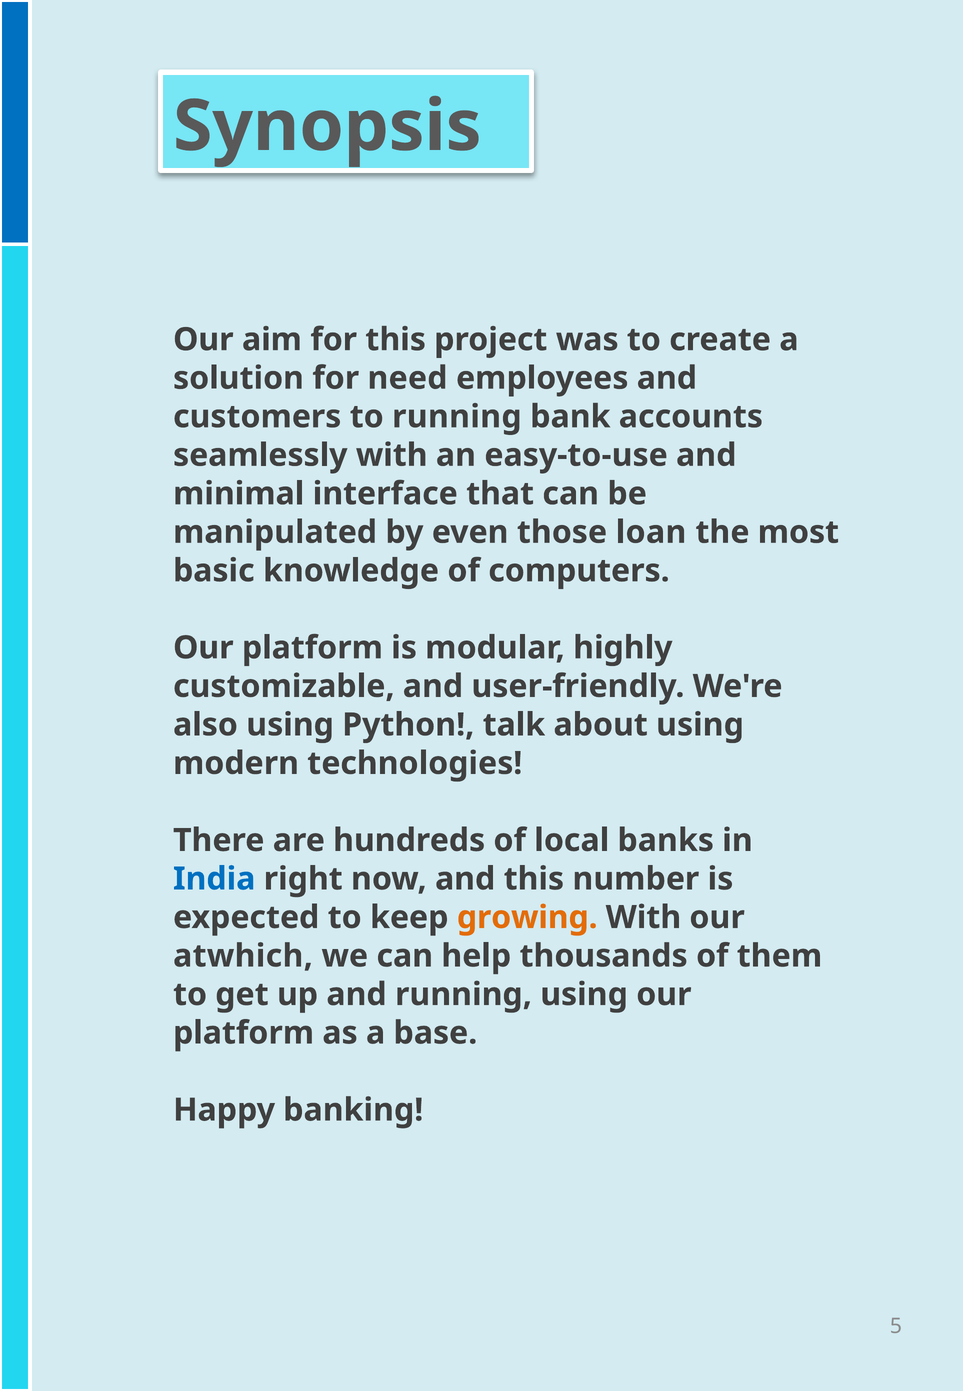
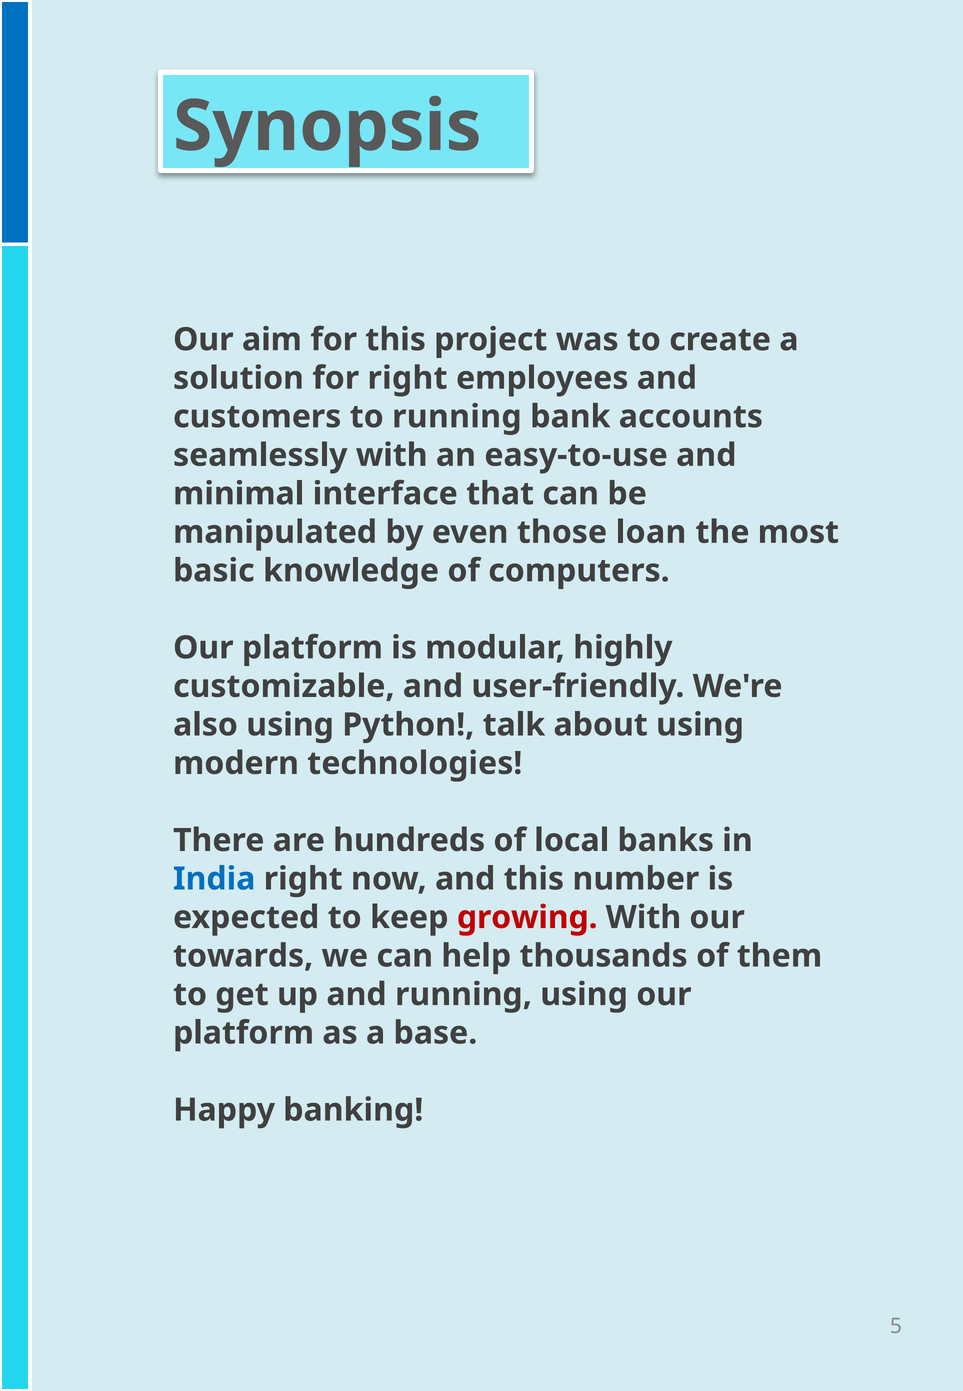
for need: need -> right (408, 378)
growing colour: orange -> red (527, 917)
atwhich: atwhich -> towards (243, 956)
